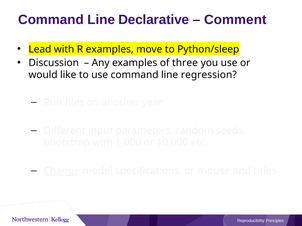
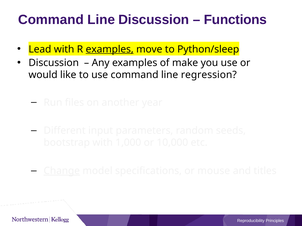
Line Declarative: Declarative -> Discussion (154, 20)
Comment: Comment -> Functions (235, 20)
examples underline: none -> present (110, 49)
three: three -> make (185, 63)
